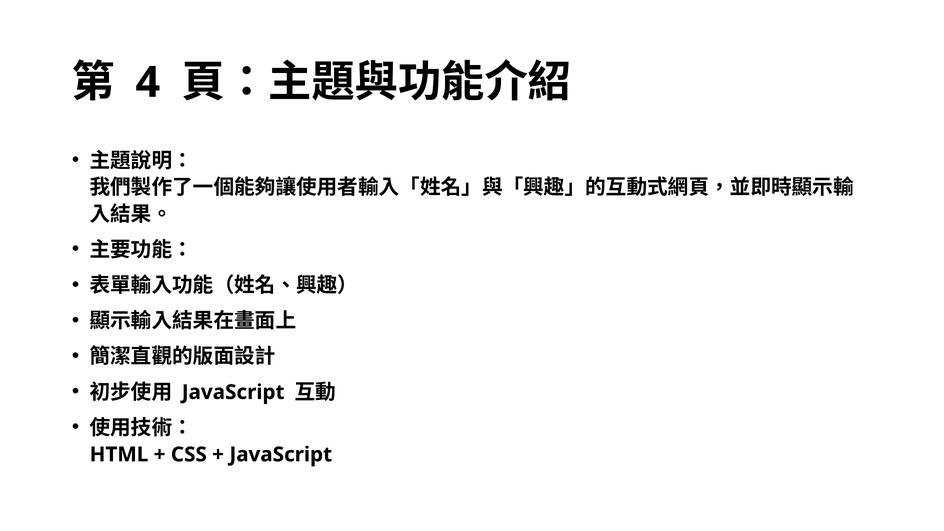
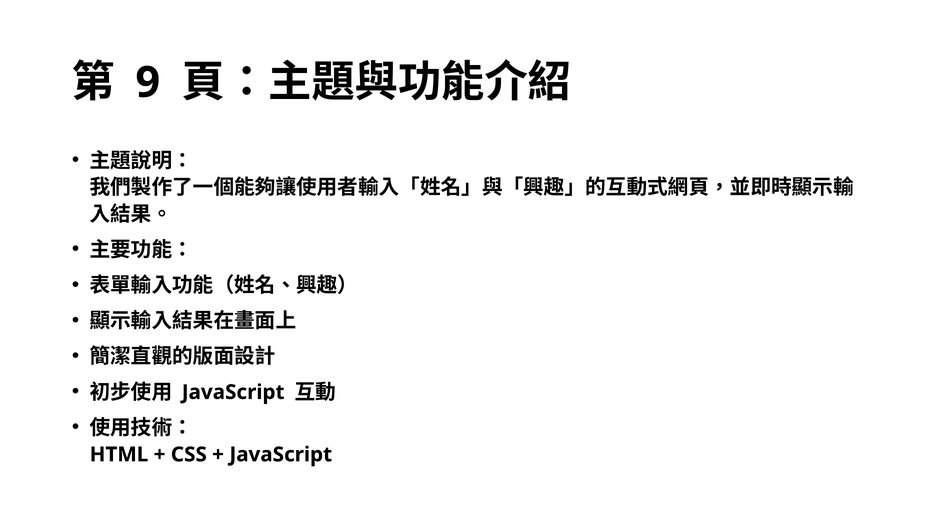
4: 4 -> 9 (148, 83)
